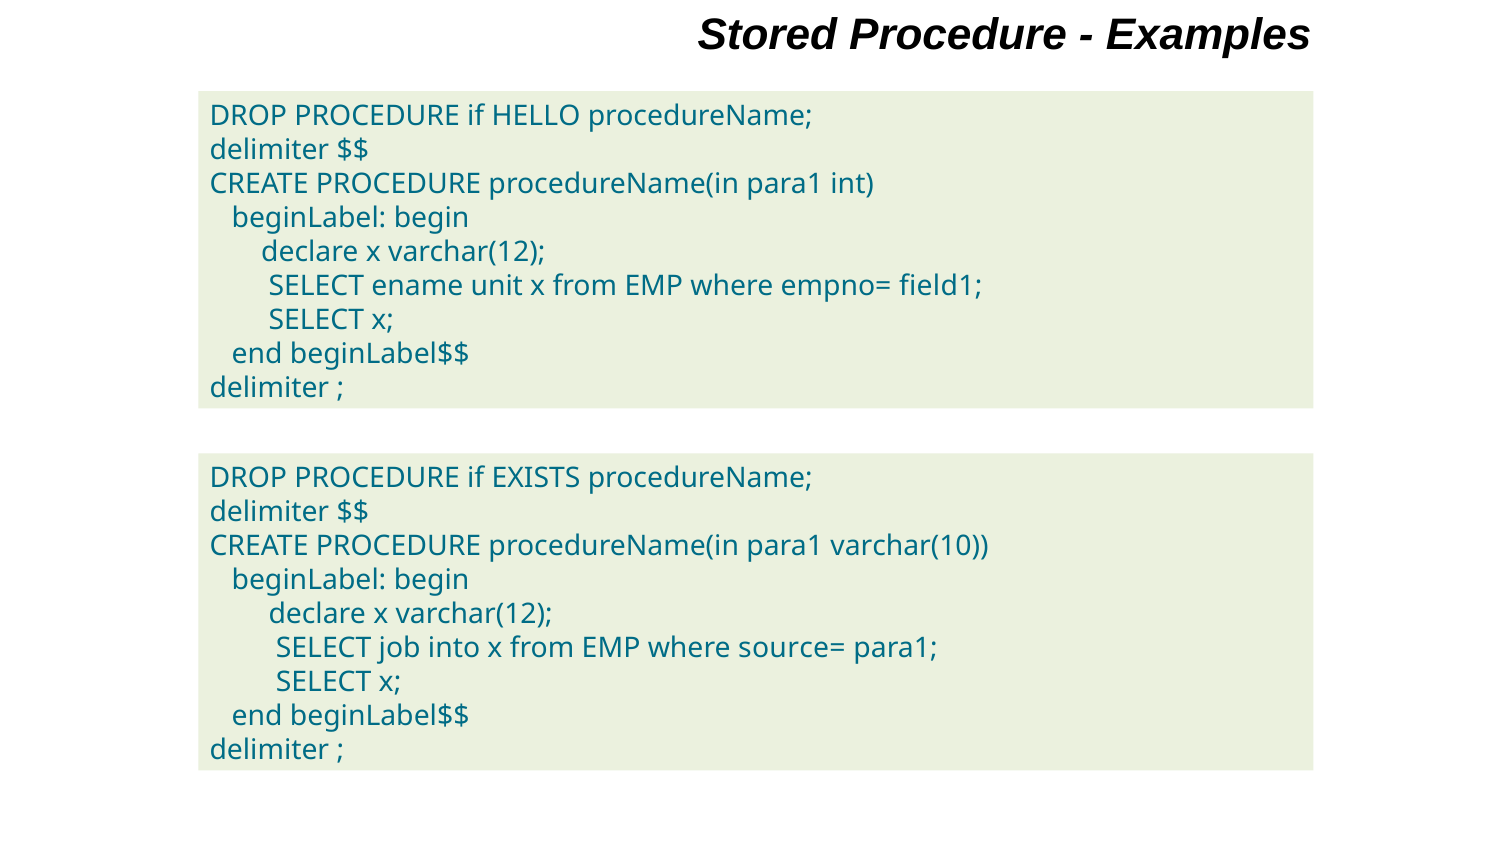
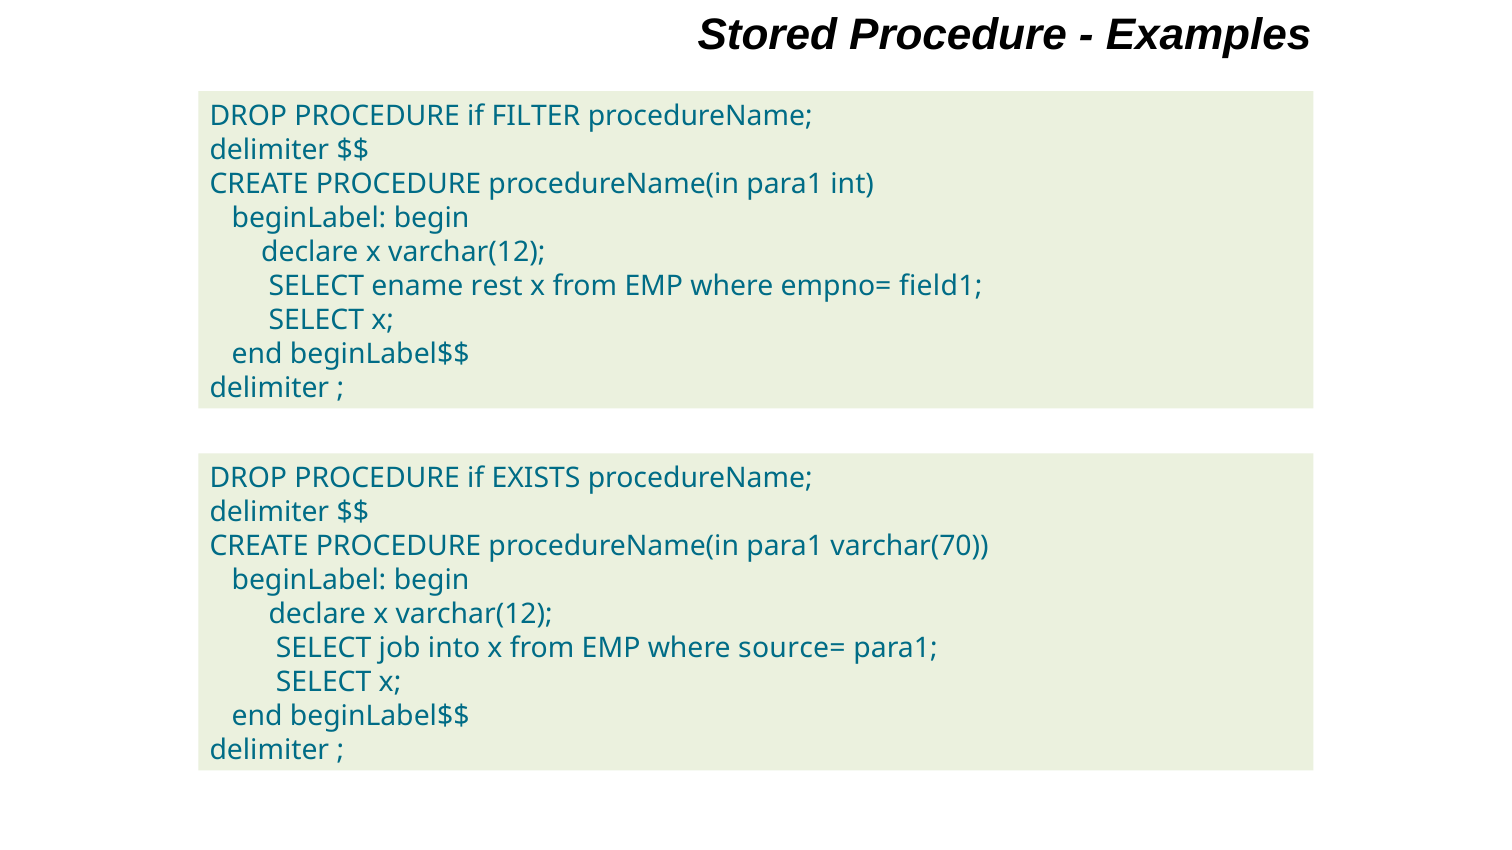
HELLO: HELLO -> FILTER (536, 116)
unit: unit -> rest (497, 286)
varchar(10: varchar(10 -> varchar(70 (909, 546)
